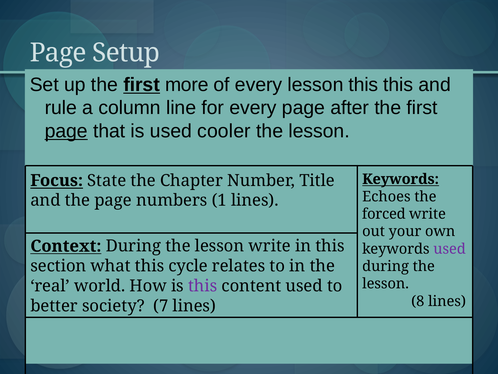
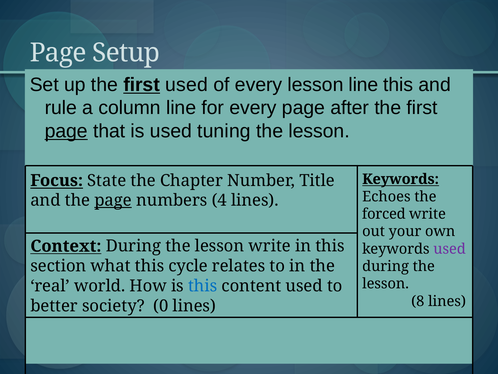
first more: more -> used (187, 85)
lesson this: this -> line (363, 85)
cooler: cooler -> tuning (224, 131)
page underline: none -> present (113, 200)
1: 1 -> 4 (219, 200)
this colour: purple -> blue (203, 286)
7: 7 -> 0 (161, 306)
